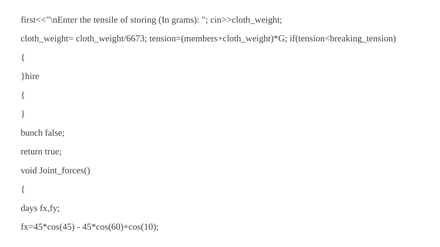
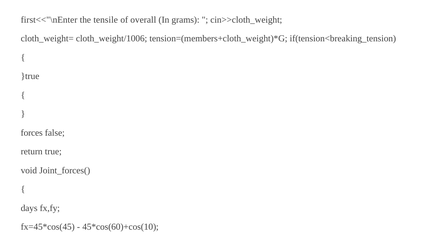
storing: storing -> overall (143, 20)
cloth_weight/6673: cloth_weight/6673 -> cloth_weight/1006 (112, 39)
}hire: }hire -> }true (30, 76)
bunch: bunch -> forces (32, 133)
